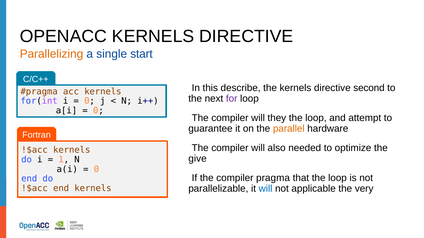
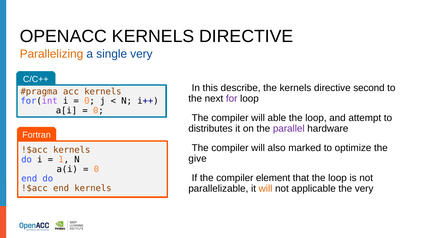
single start: start -> very (141, 54)
they: they -> able (277, 118)
guarantee: guarantee -> distributes (210, 129)
parallel colour: orange -> purple (289, 129)
needed: needed -> marked (305, 148)
pragma: pragma -> element (273, 178)
will colour: blue -> orange (266, 189)
